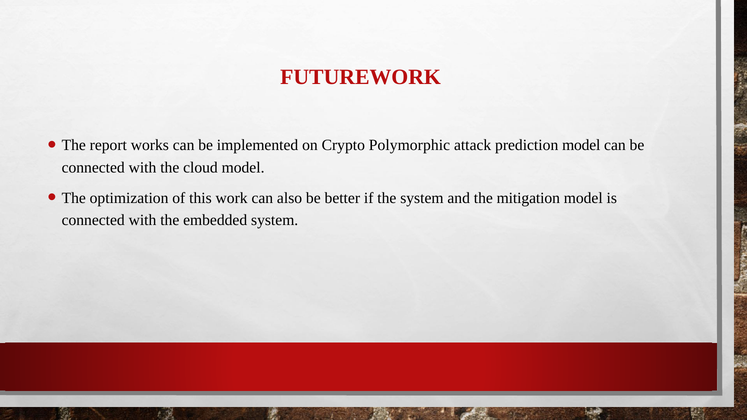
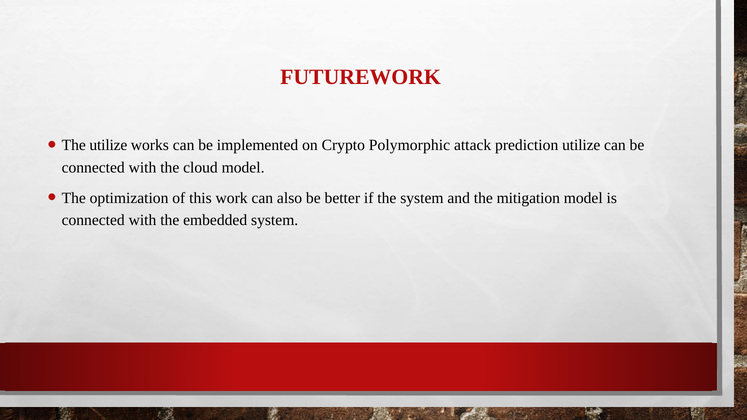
The report: report -> utilize (108, 145)
prediction model: model -> utilize (581, 145)
